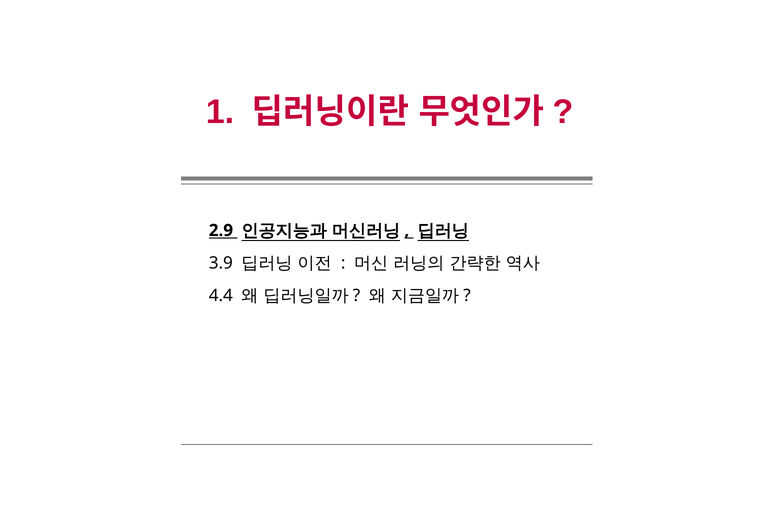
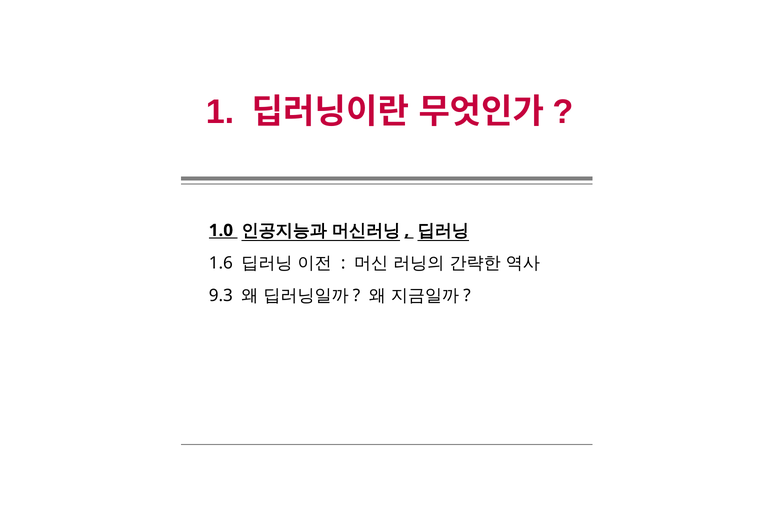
2.9: 2.9 -> 1.0 (221, 231)
3.9: 3.9 -> 1.6 (221, 263)
4.4: 4.4 -> 9.3 (221, 296)
